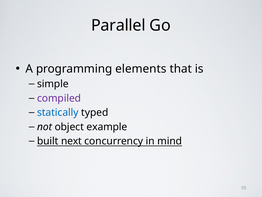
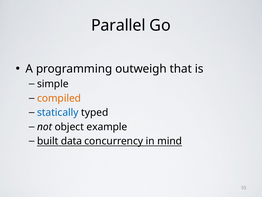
elements: elements -> outweigh (141, 69)
compiled colour: purple -> orange (59, 98)
next: next -> data (71, 141)
